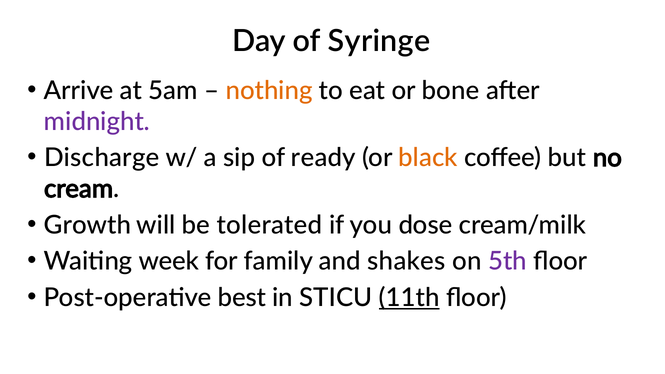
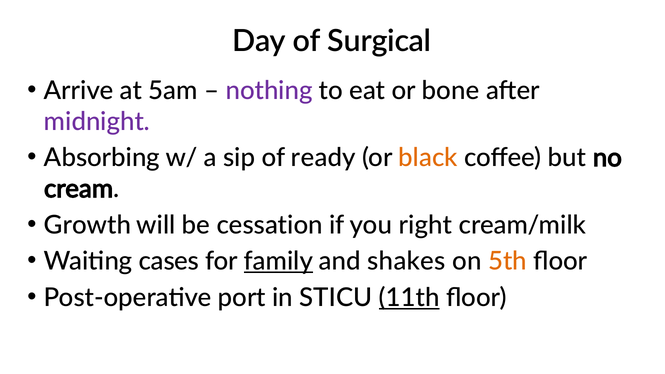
Syringe: Syringe -> Surgical (379, 41)
nothing colour: orange -> purple (269, 91)
Discharge: Discharge -> Absorbing (102, 158)
tolerated: tolerated -> cessation (270, 225)
dose: dose -> right (425, 225)
week: week -> cases (169, 261)
family underline: none -> present (278, 261)
5th colour: purple -> orange (507, 261)
best: best -> port (242, 298)
